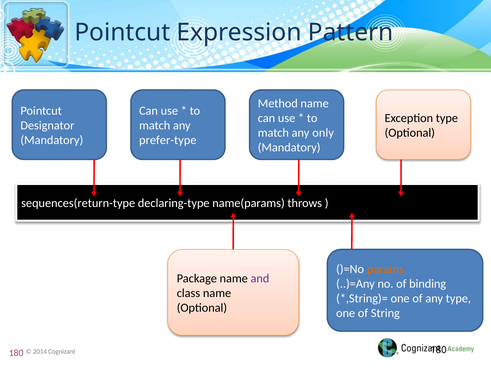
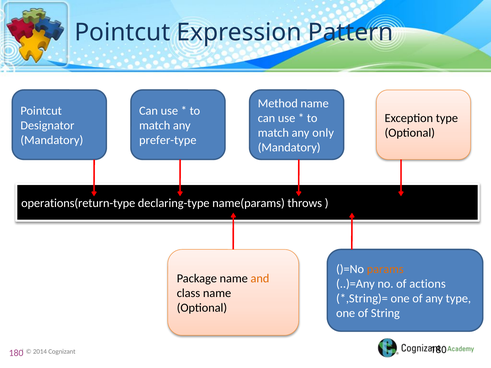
sequences(return-type: sequences(return-type -> operations(return-type (78, 203)
and colour: purple -> orange (260, 279)
binding: binding -> actions (428, 284)
